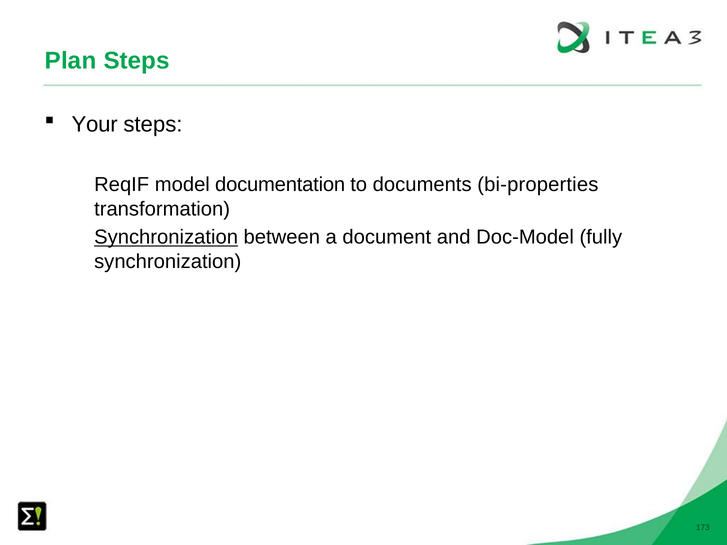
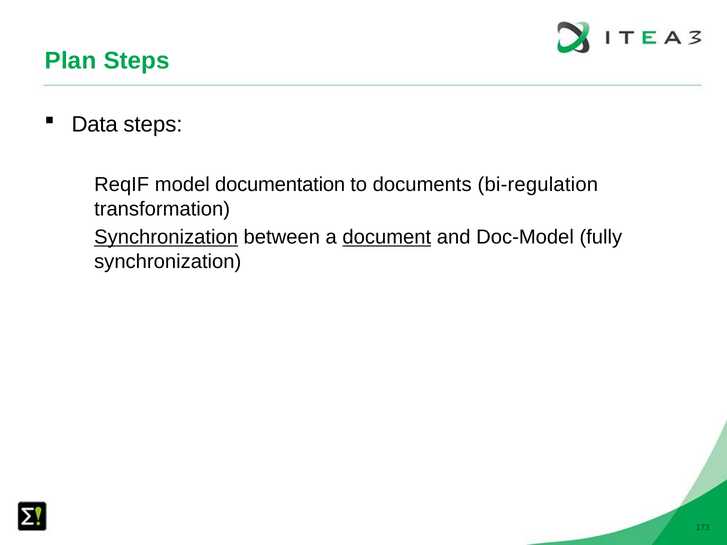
Your: Your -> Data (95, 124)
bi-properties: bi-properties -> bi-regulation (538, 185)
document underline: none -> present (387, 237)
